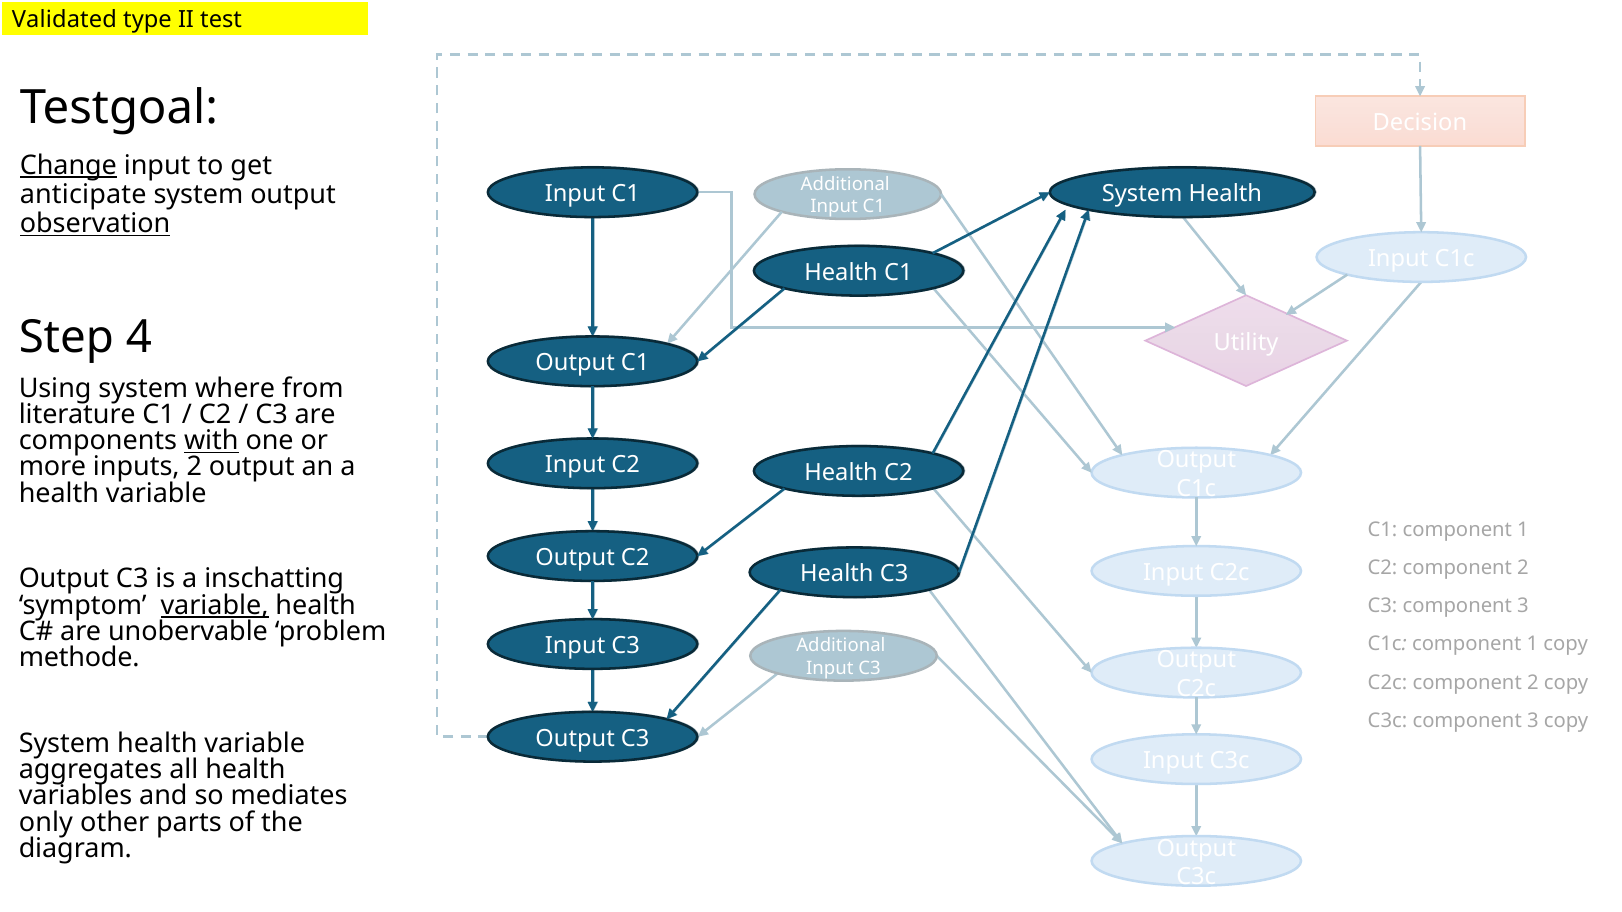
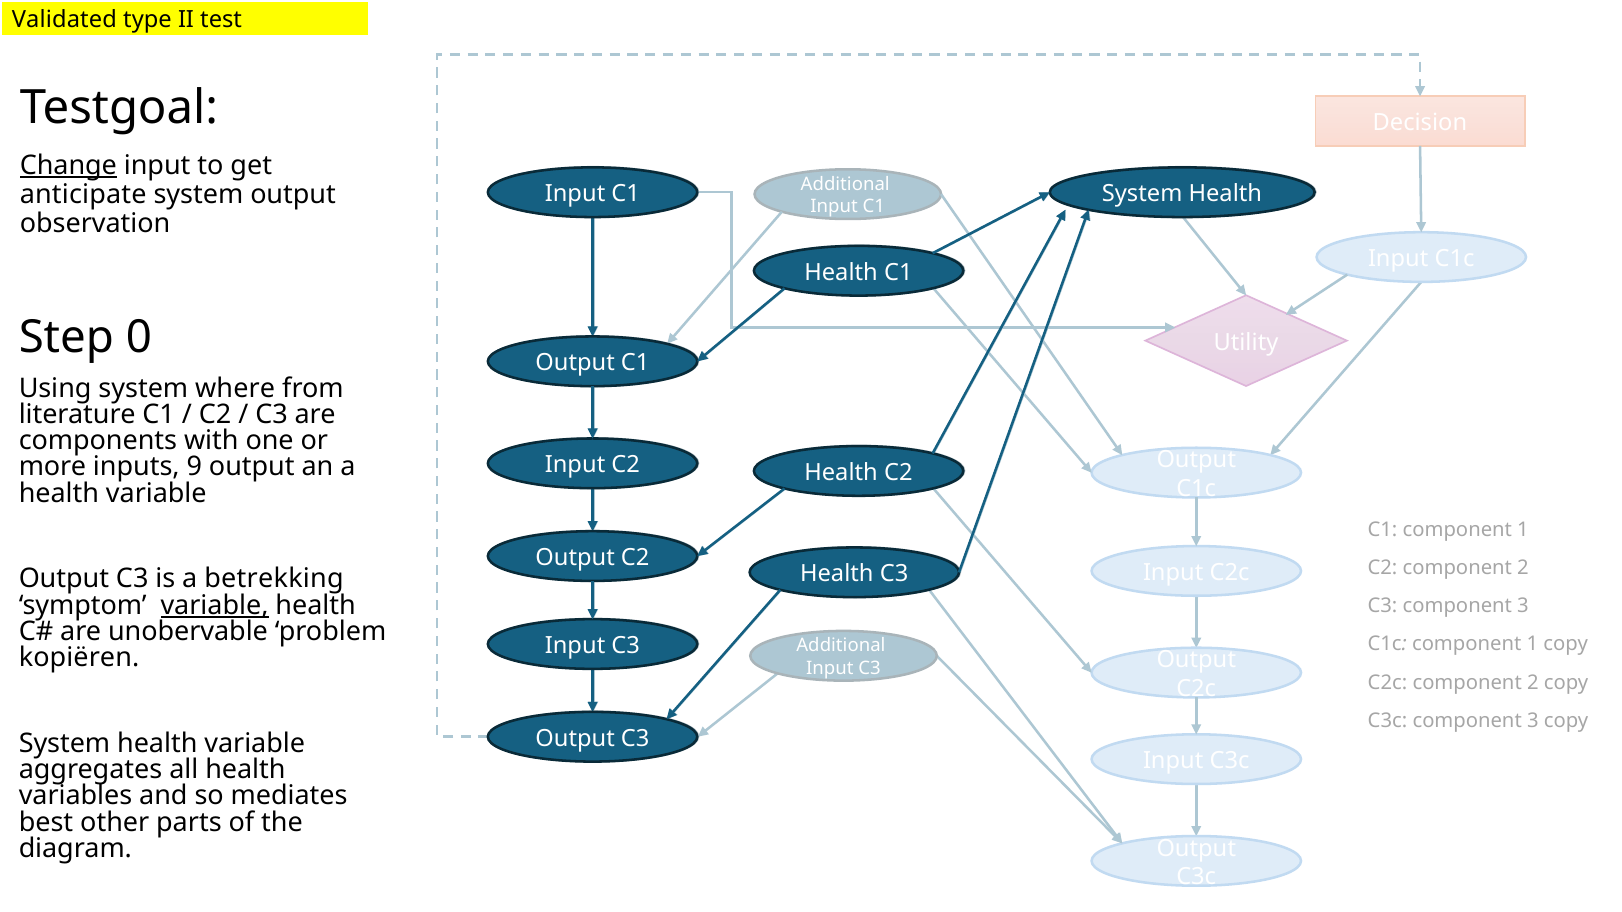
observation underline: present -> none (95, 224)
4: 4 -> 0 (139, 337)
with underline: present -> none (211, 441)
inputs 2: 2 -> 9 (194, 467)
inschatting: inschatting -> betrekking (274, 579)
methode: methode -> kopiëren (79, 658)
only: only -> best (46, 823)
